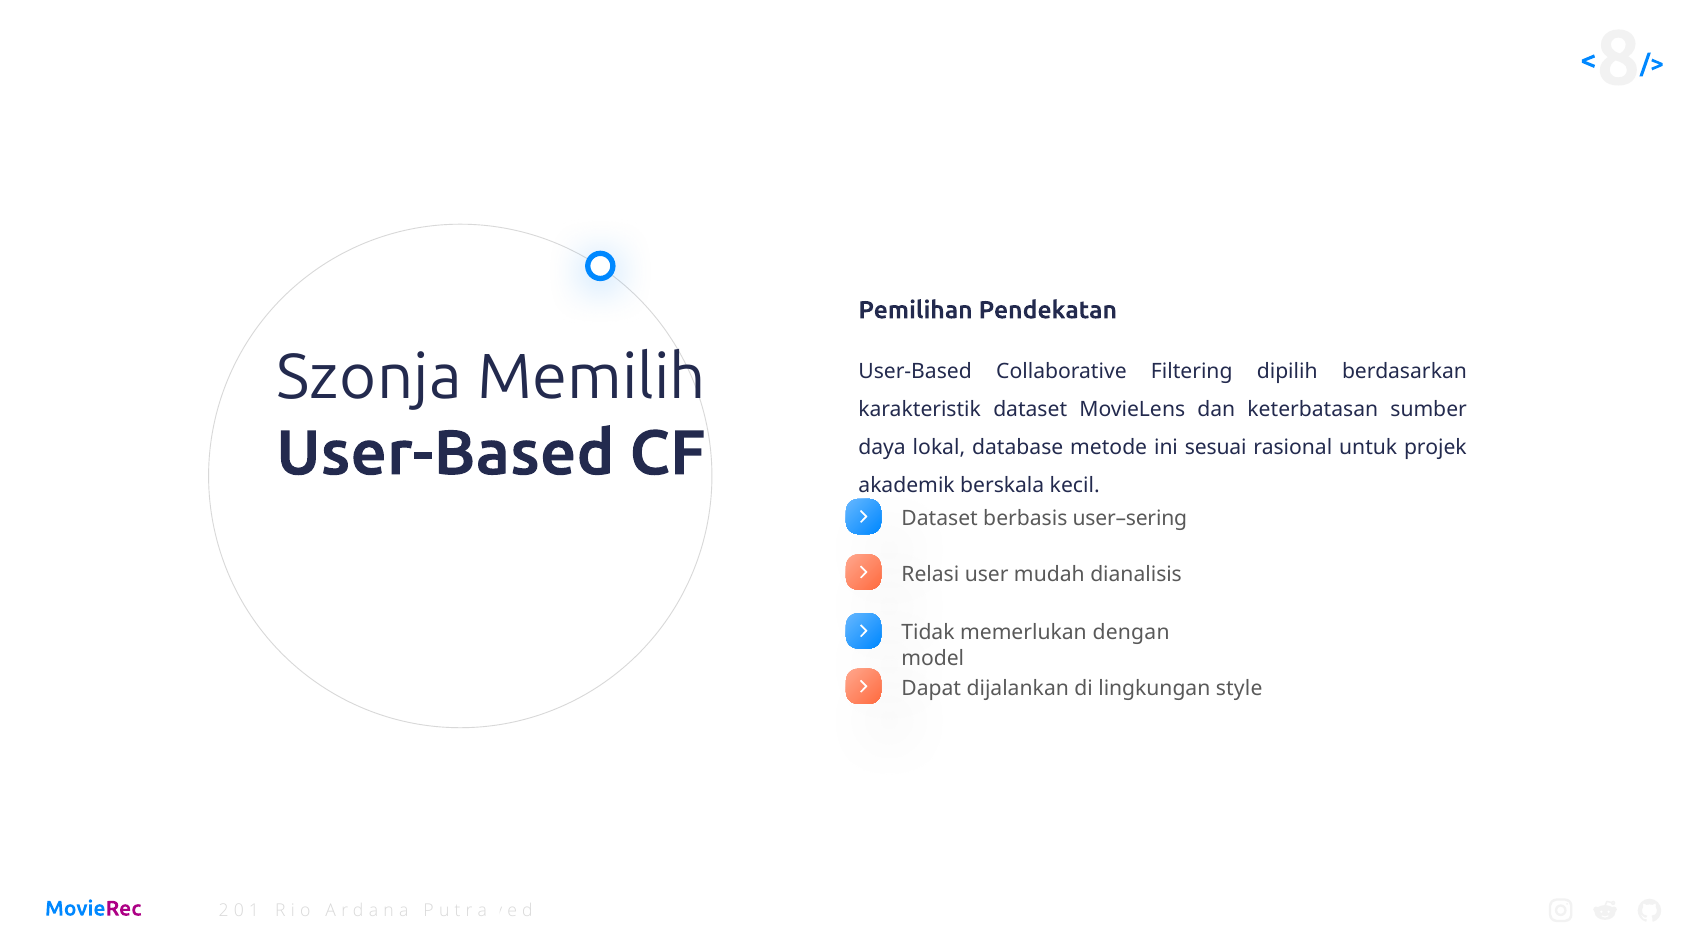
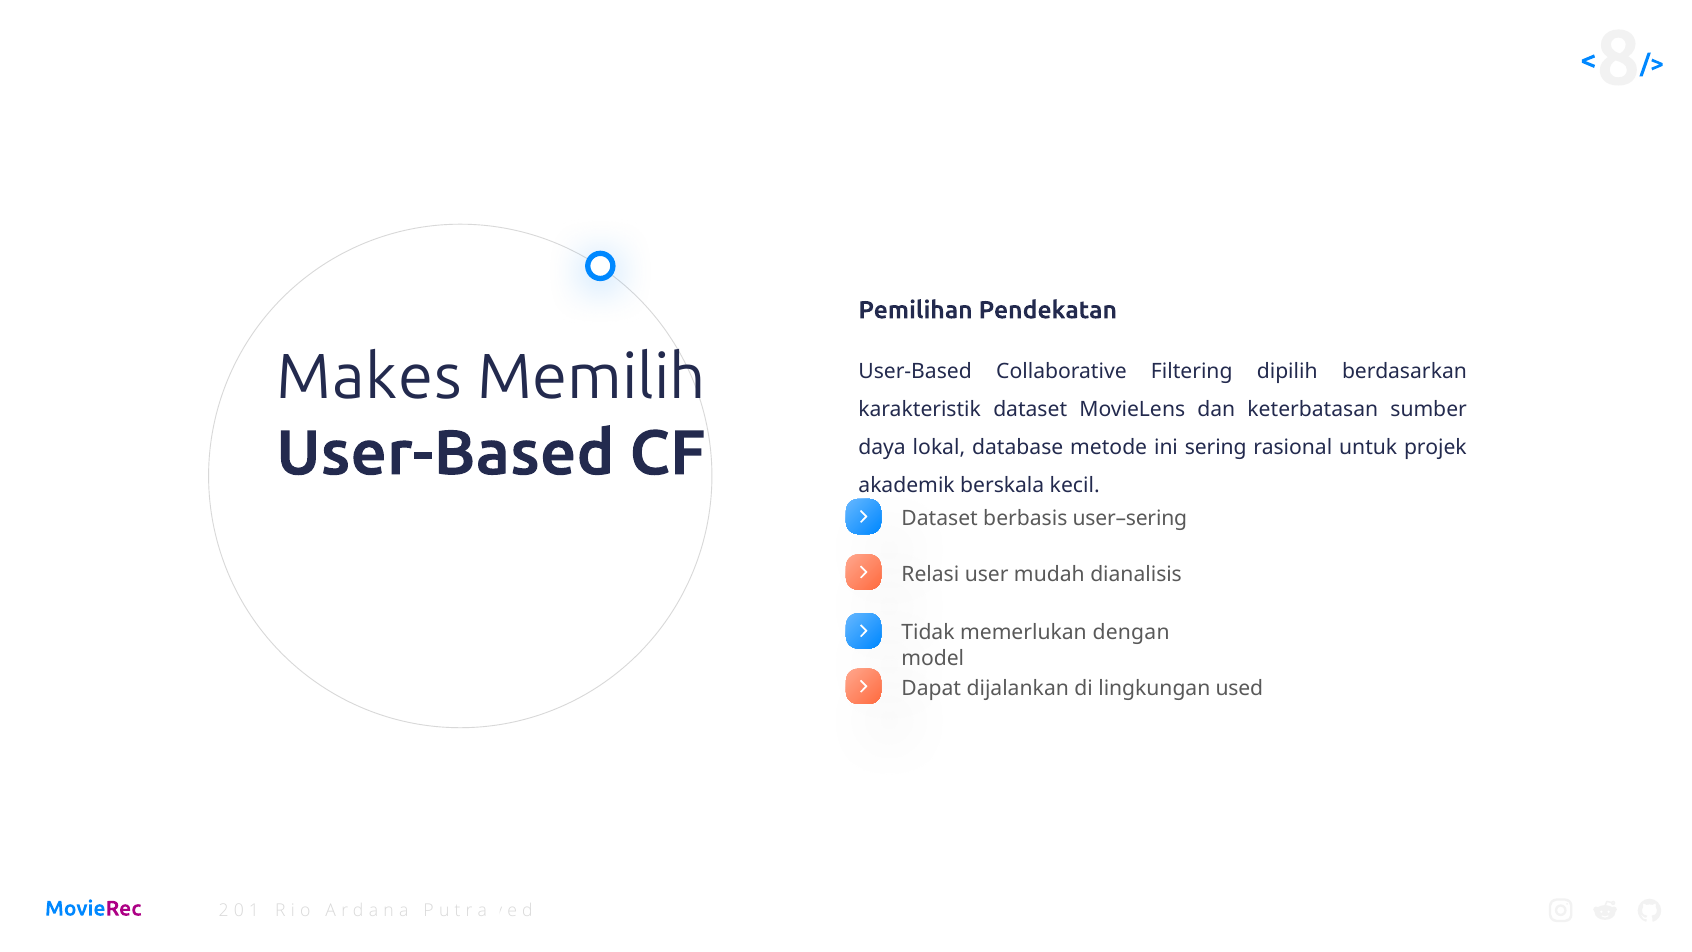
Szonja: Szonja -> Makes (369, 377)
sesuai: sesuai -> sering (1216, 448)
style: style -> used (1239, 688)
